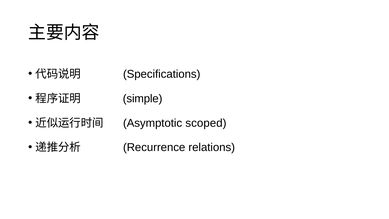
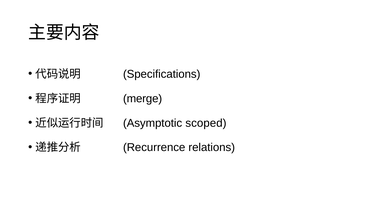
simple: simple -> merge (143, 98)
